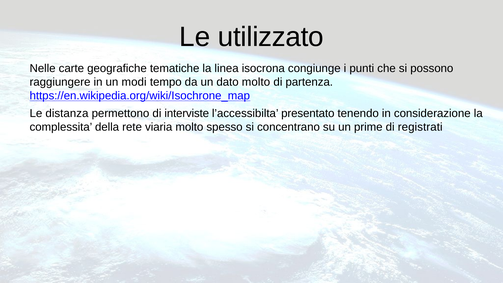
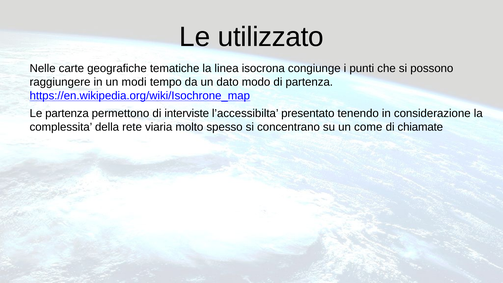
dato molto: molto -> modo (256, 82)
Le distanza: distanza -> partenza (67, 113)
prime: prime -> come (368, 127)
registrati: registrati -> chiamate (420, 127)
